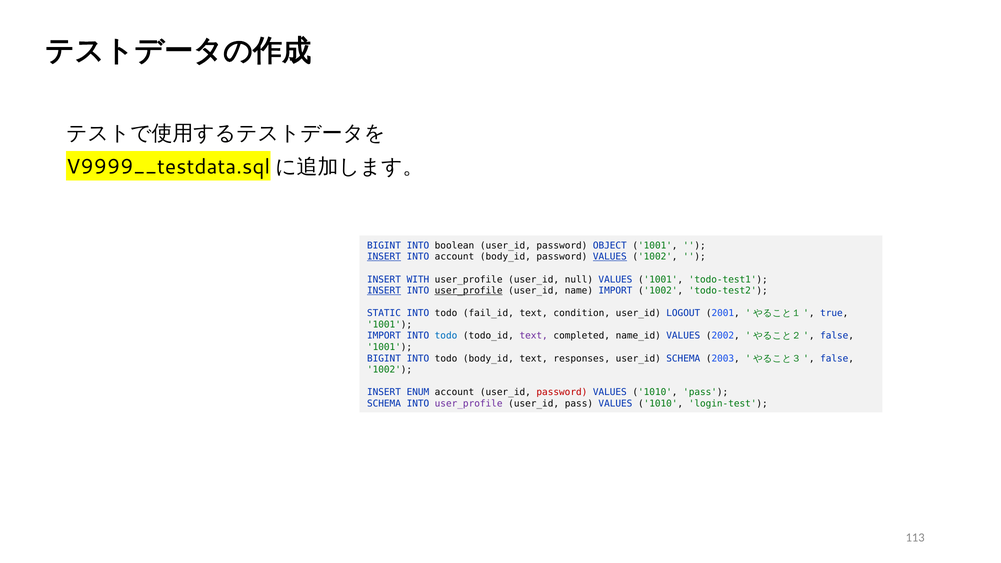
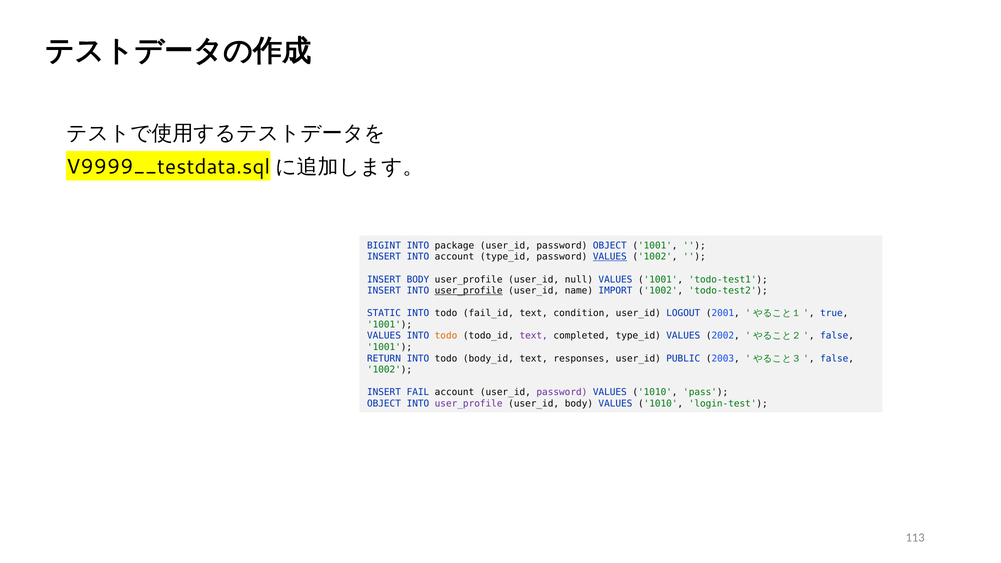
boolean: boolean -> package (454, 246)
INSERT underline: present -> none (384, 257)
account body_id: body_id -> type_id (505, 257)
INSERT WITH: WITH -> BODY (418, 279)
INSERT underline: present -> none (384, 291)
IMPORT: IMPORT -> VALUES (384, 336)
todo colour: blue -> orange (446, 336)
completed name_id: name_id -> type_id (638, 336)
BIGINT: BIGINT -> RETURN (384, 358)
user_id SCHEMA: SCHEMA -> PUBLIC (683, 358)
ENUM: ENUM -> FAIL (418, 392)
password colour: red -> purple (562, 392)
SCHEMA: SCHEMA -> OBJECT (384, 404)
user_id pass: pass -> body (579, 404)
